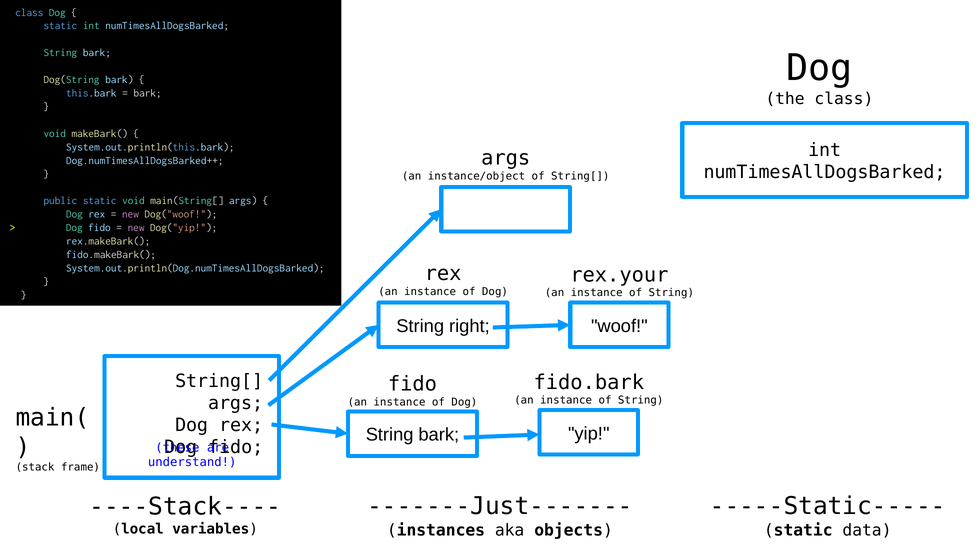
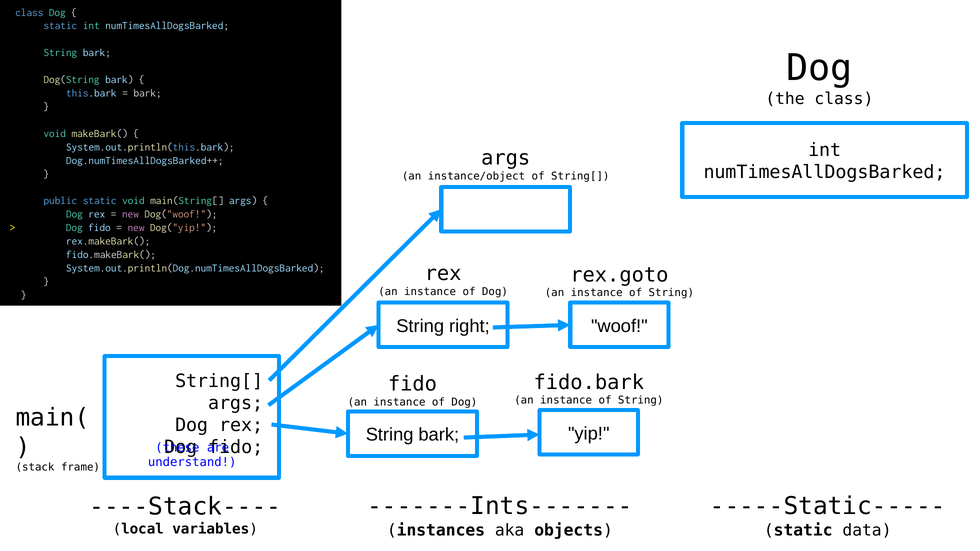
rex.your: rex.your -> rex.goto (619, 275)
-------Just-------: -------Just------- -> -------Ints------- (500, 507)
